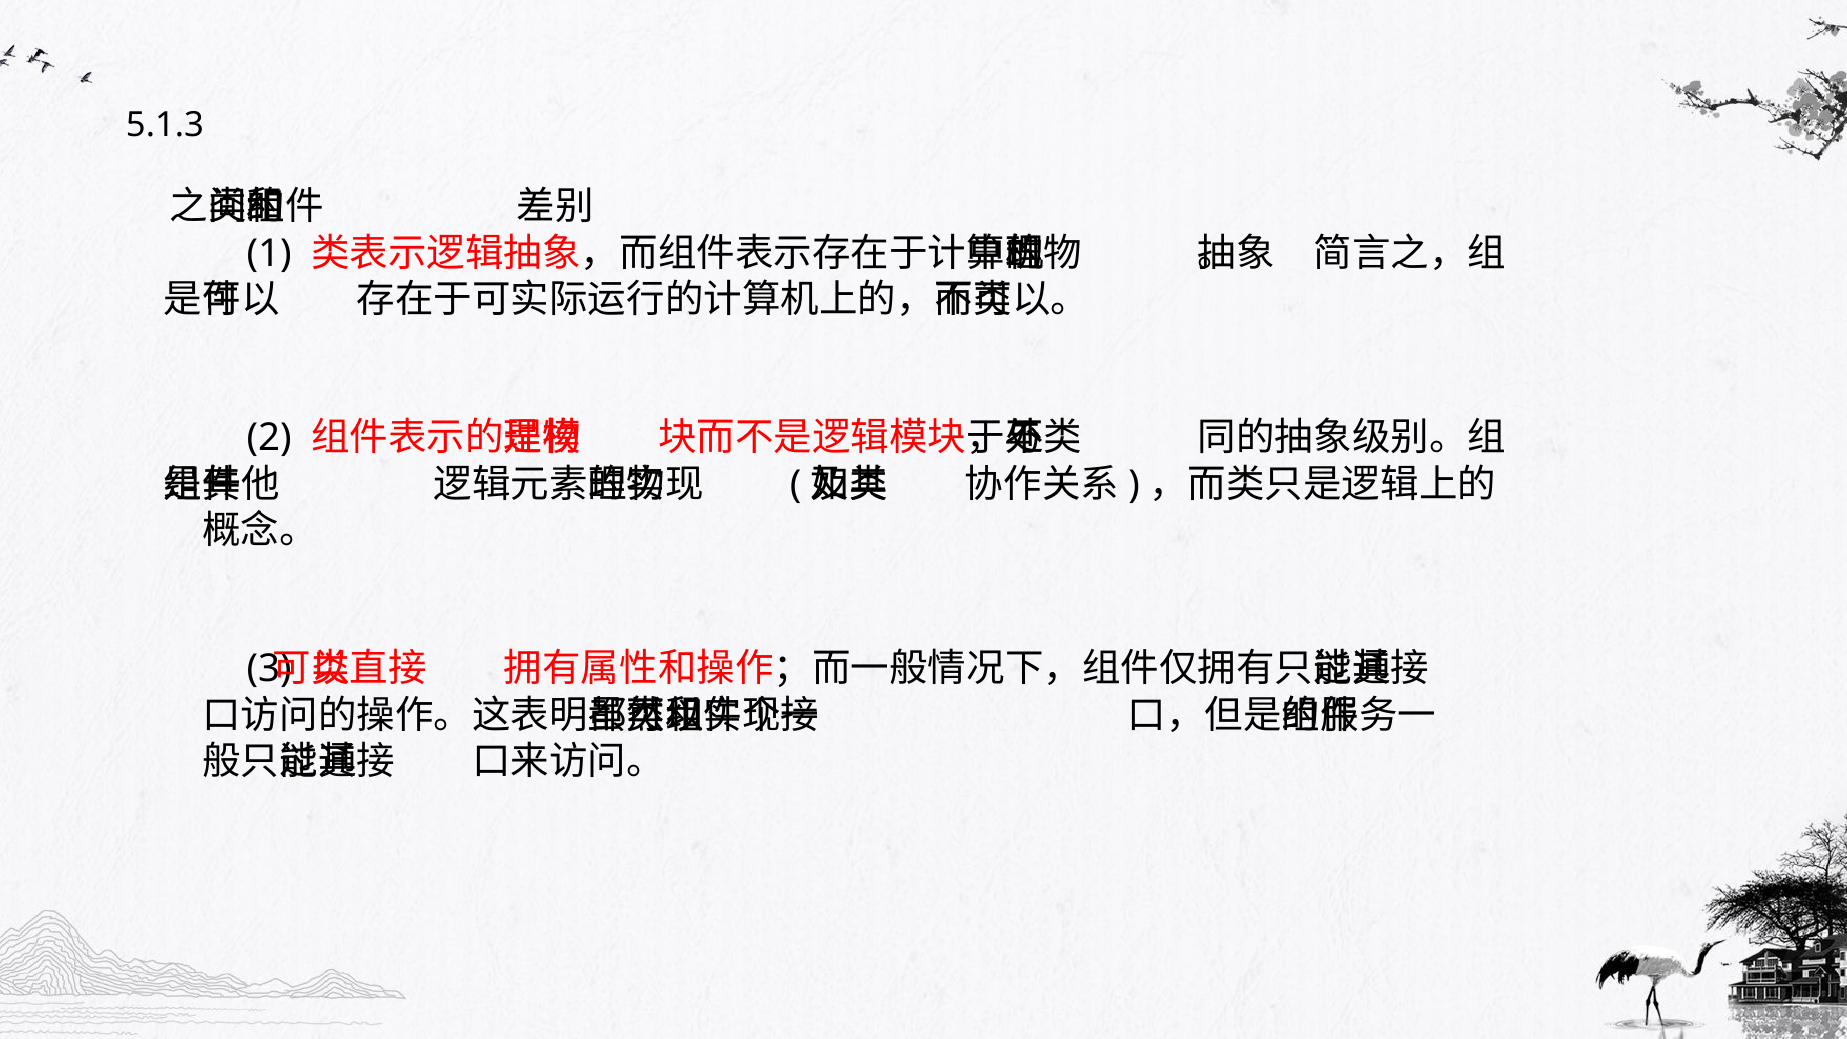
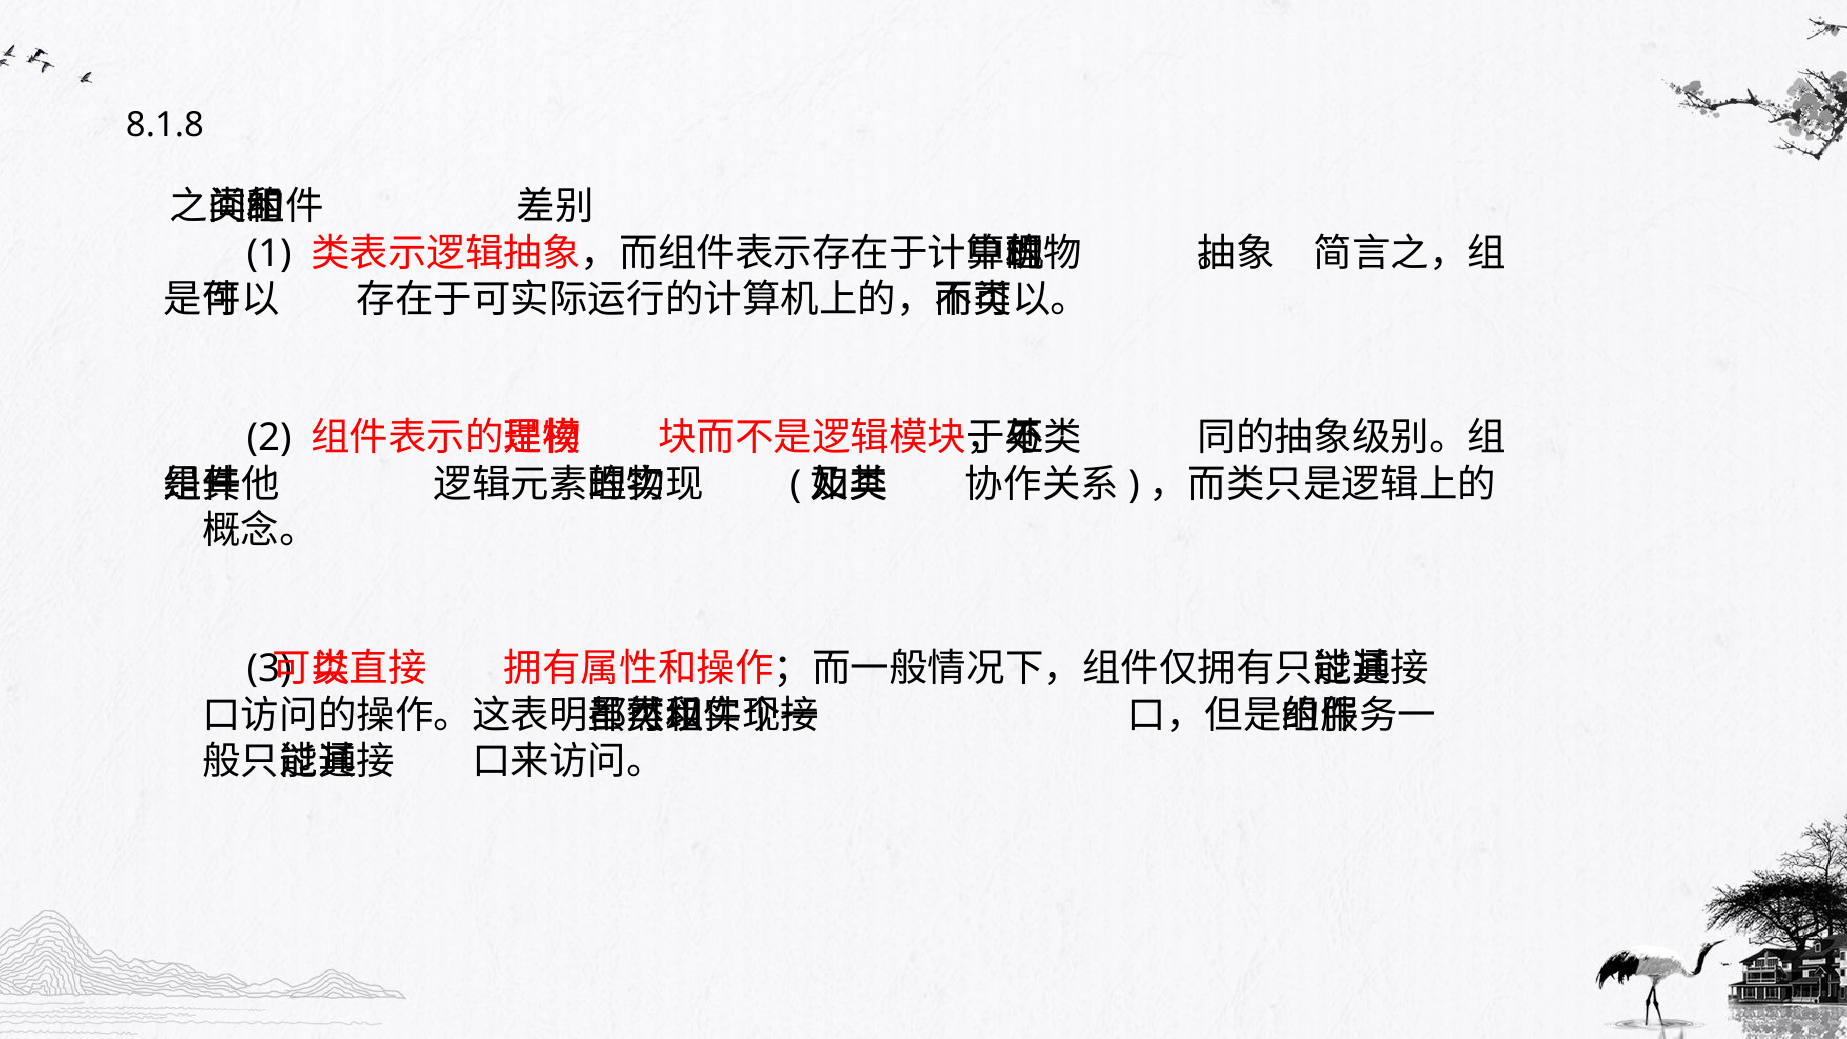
5.1.3: 5.1.3 -> 8.1.8 (165, 125)
